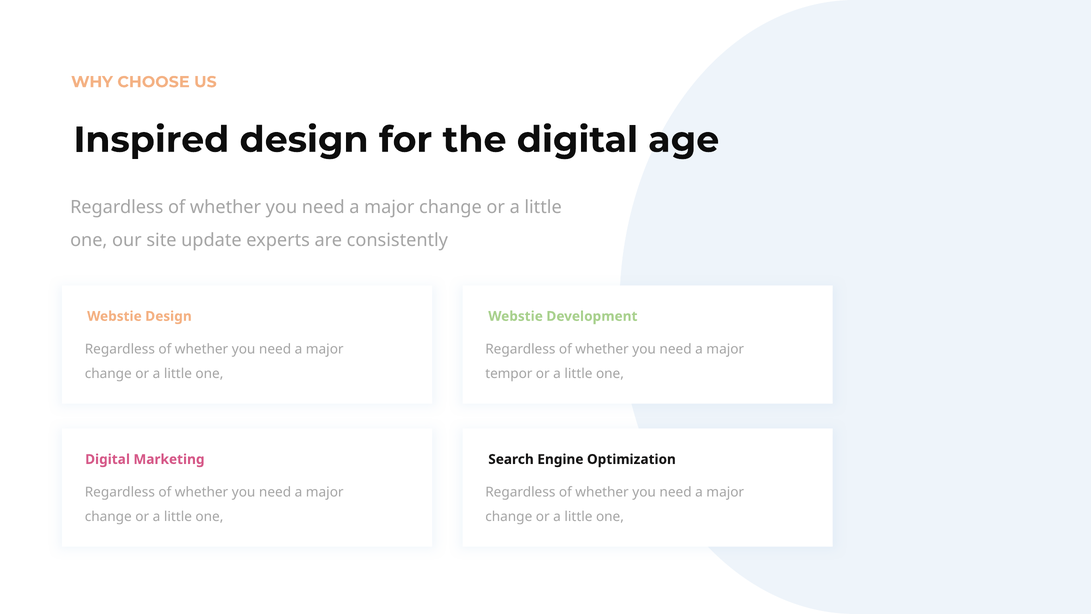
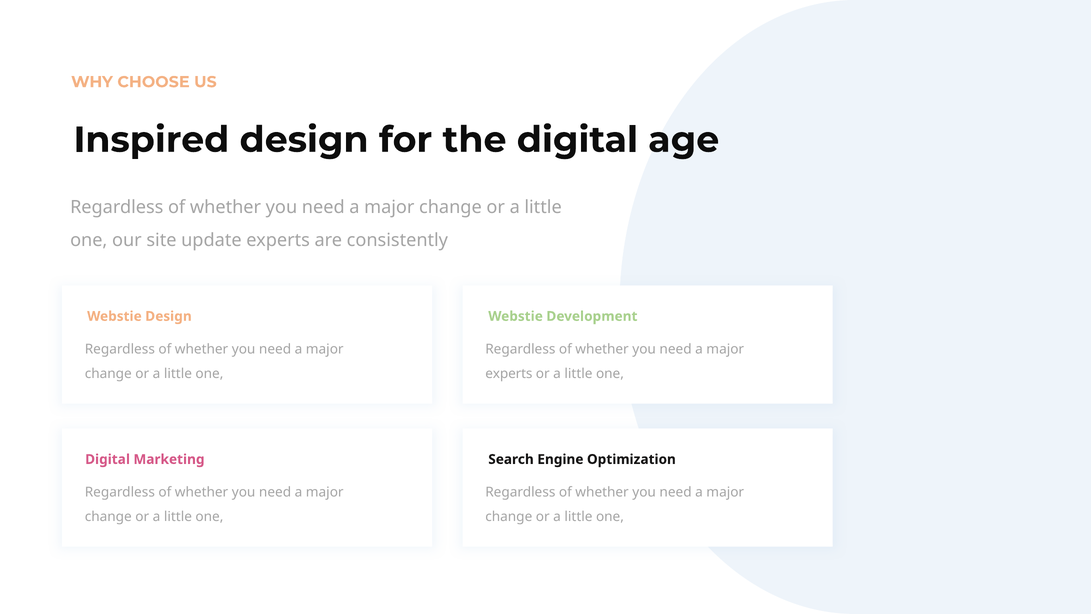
tempor: tempor -> experts (509, 374)
